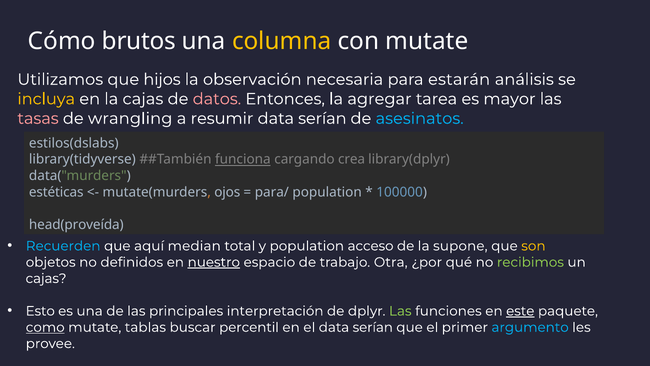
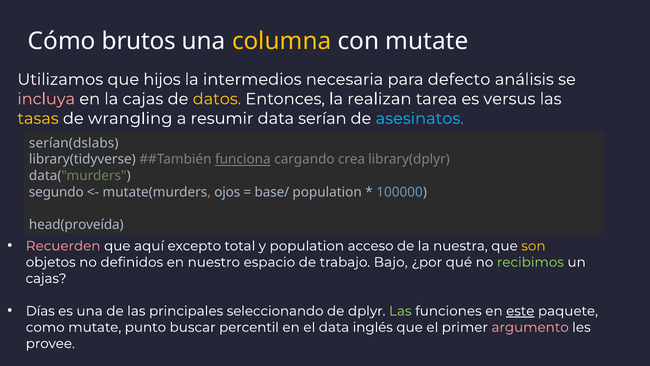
observación: observación -> intermedios (252, 79)
estarán: estarán -> defecto (459, 79)
incluya colour: yellow -> pink (46, 99)
datos colour: pink -> yellow (217, 99)
agregar: agregar -> realizan (379, 99)
mayor: mayor -> versus (509, 99)
tasas colour: pink -> yellow (38, 118)
estilos(dslabs: estilos(dslabs -> serían(dslabs (74, 143)
estéticas: estéticas -> segundo (56, 192)
para/: para/ -> base/ (272, 192)
Recuerden colour: light blue -> pink (63, 246)
median: median -> excepto (194, 246)
supone: supone -> nuestra (460, 246)
nuestro underline: present -> none (214, 262)
Otra: Otra -> Bajo (391, 262)
Esto: Esto -> Días (40, 311)
interpretación: interpretación -> seleccionando (275, 311)
como underline: present -> none (45, 327)
tablas: tablas -> punto (145, 327)
el data serían: serían -> inglés (373, 327)
argumento colour: light blue -> pink (530, 327)
